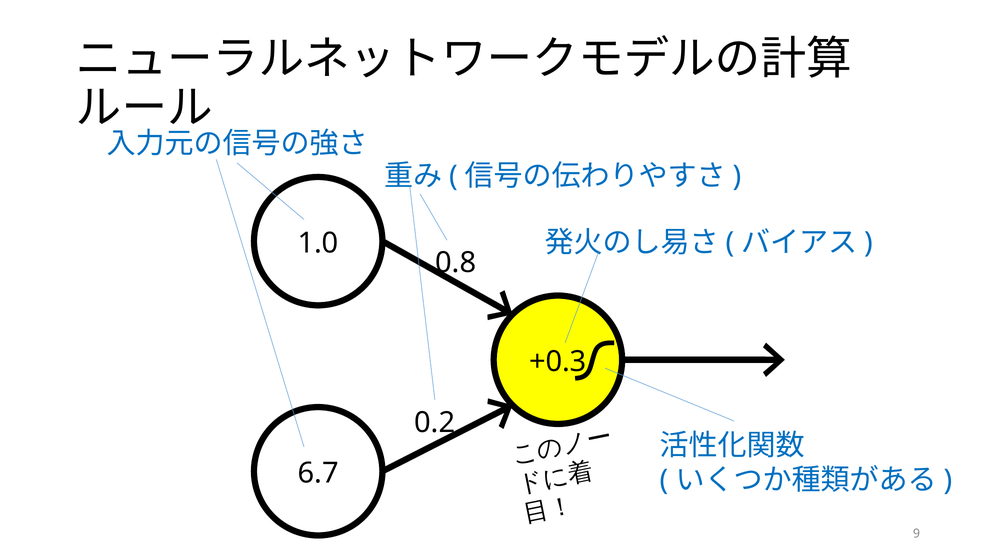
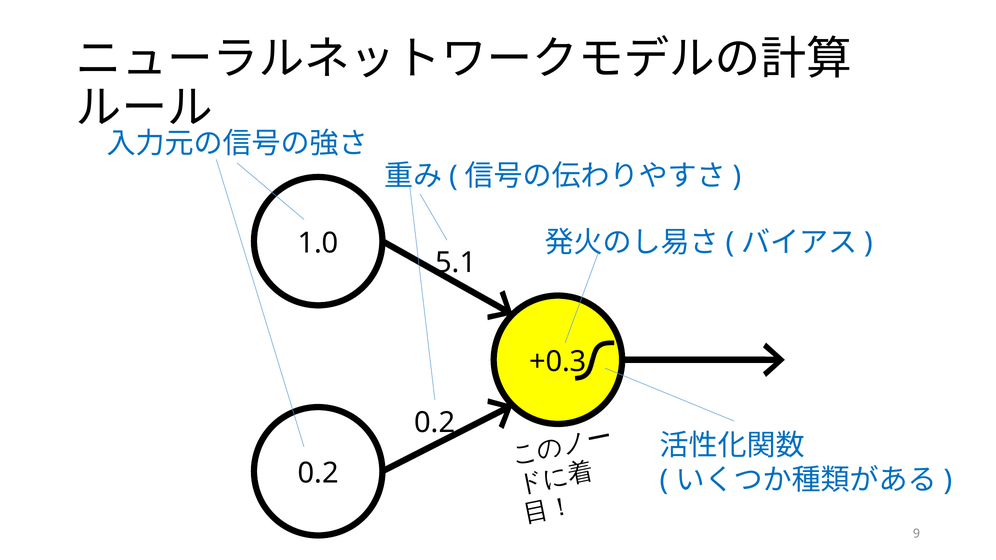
0.8: 0.8 -> 5.1 (456, 263)
6.7: 6.7 -> 0.2 (318, 473)
